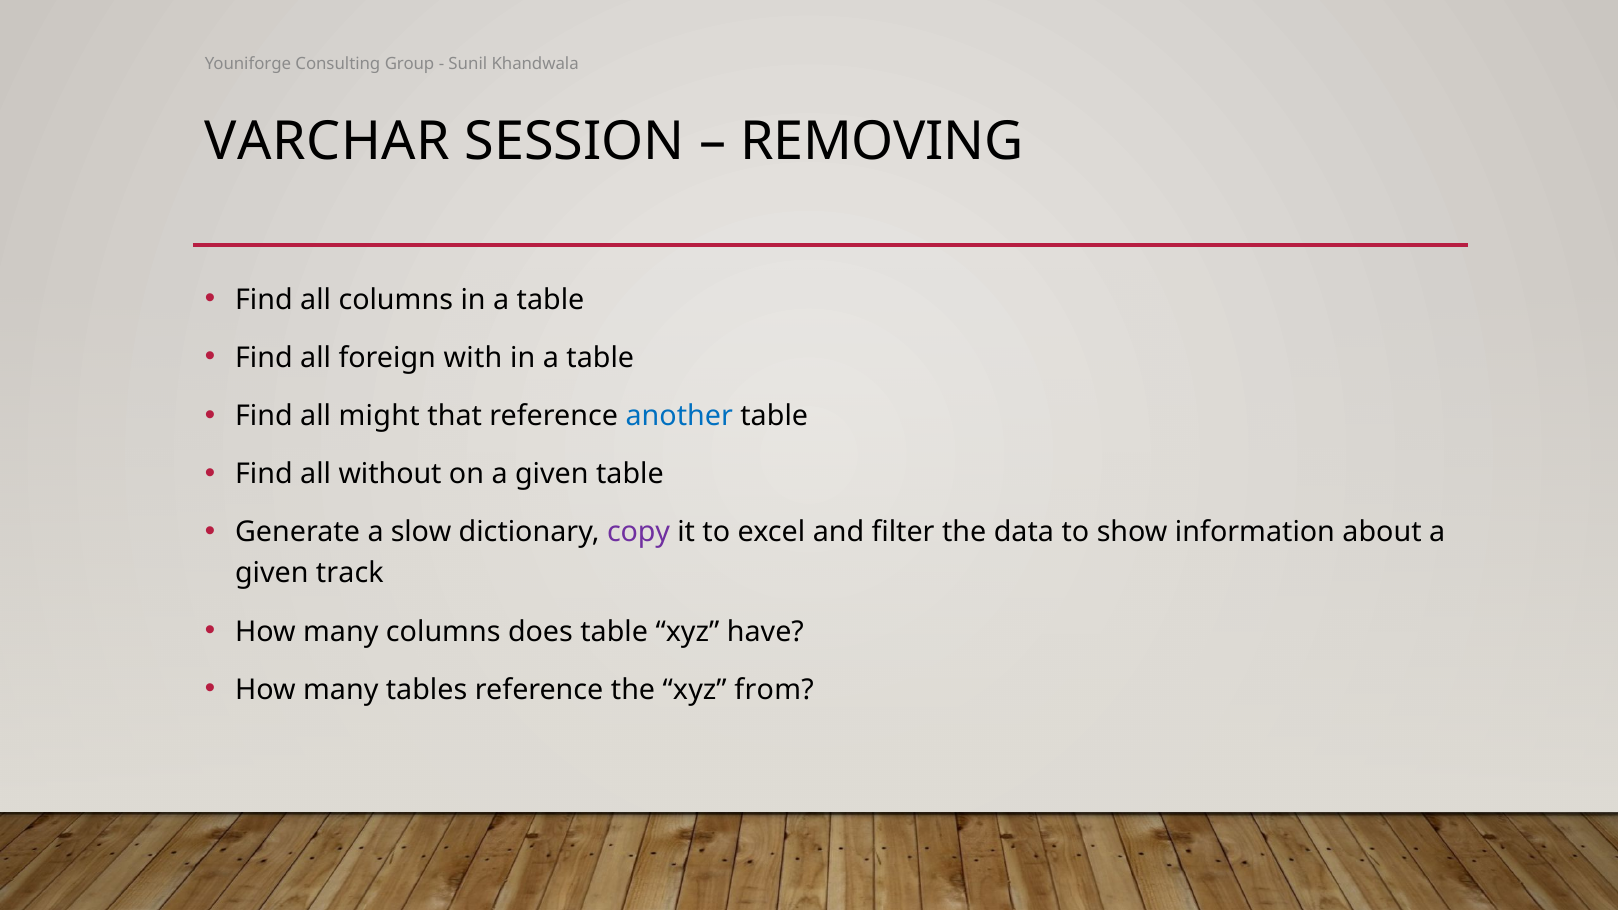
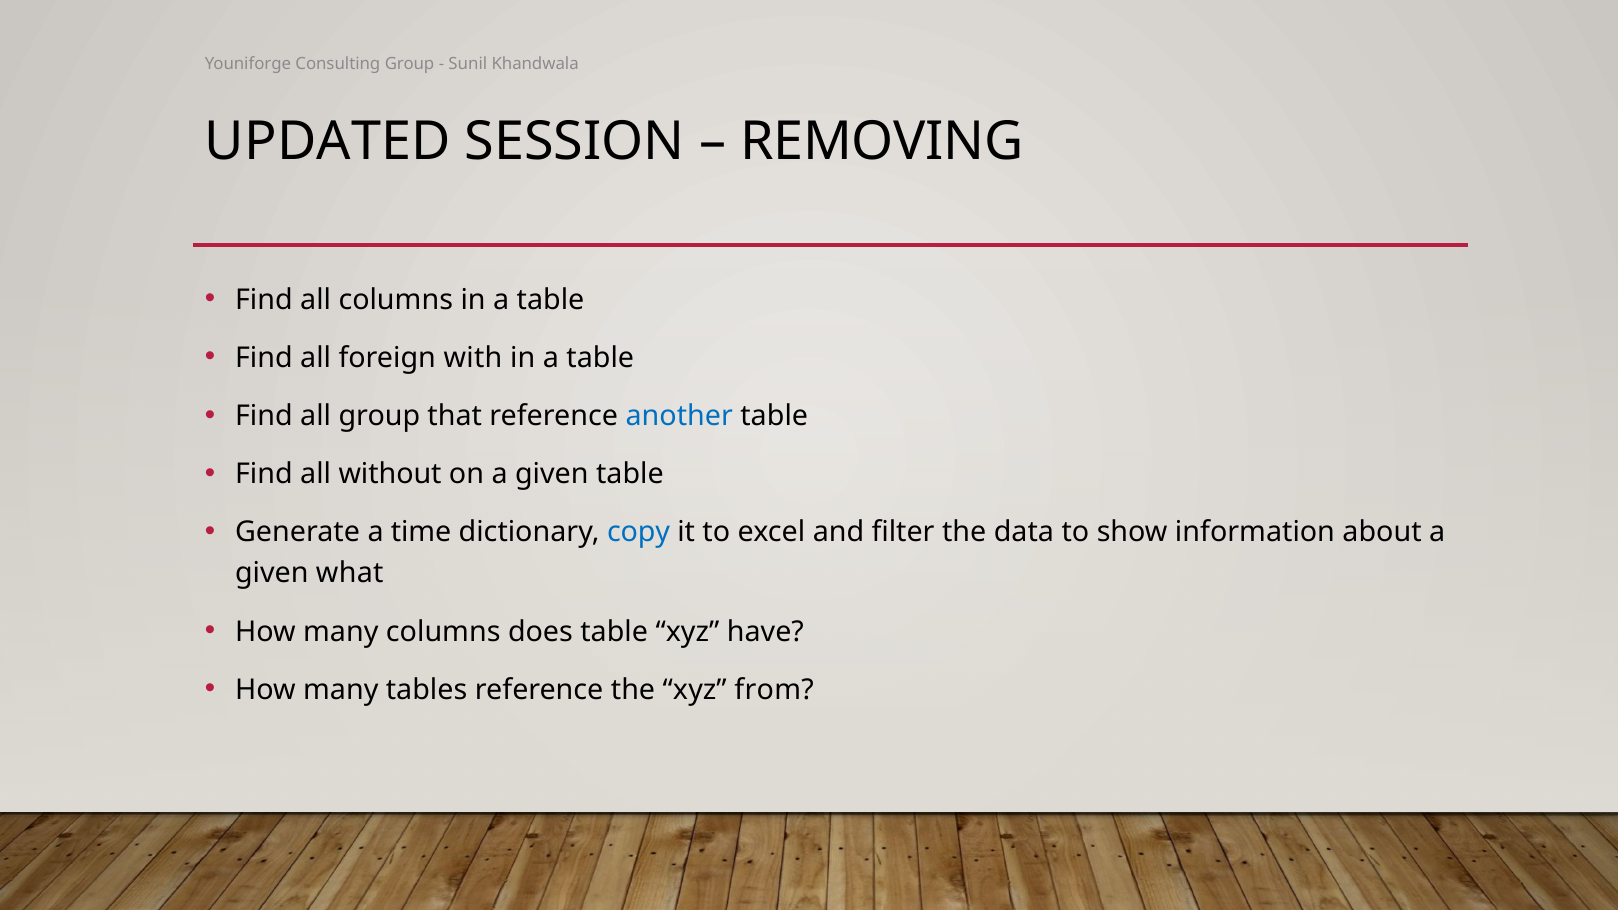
VARCHAR: VARCHAR -> UPDATED (328, 142)
all might: might -> group (379, 416)
slow: slow -> time (421, 532)
copy colour: purple -> blue (638, 532)
track: track -> what (350, 573)
